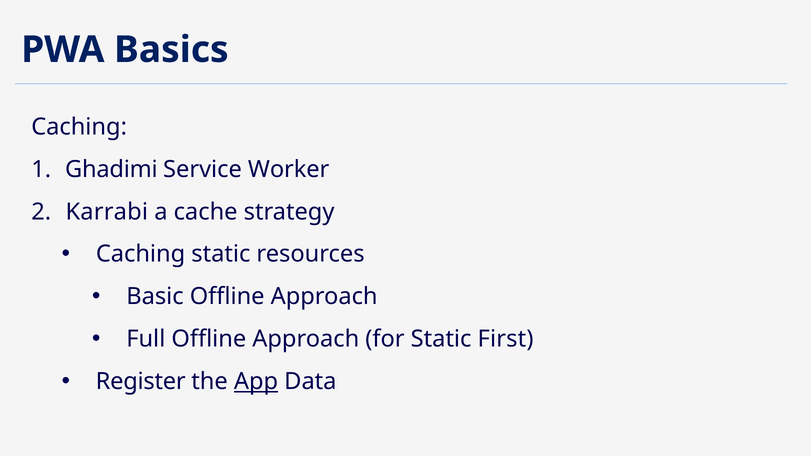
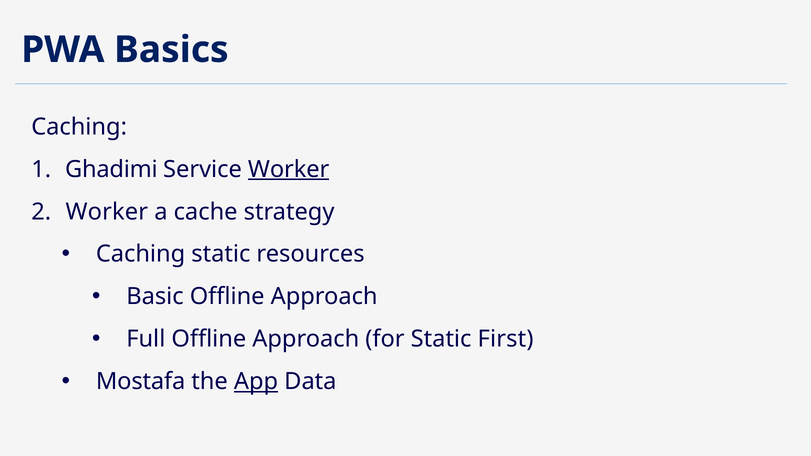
Worker underline: none -> present (289, 169)
Karrabi: Karrabi -> Worker (107, 212)
Register: Register -> Mostafa (141, 382)
